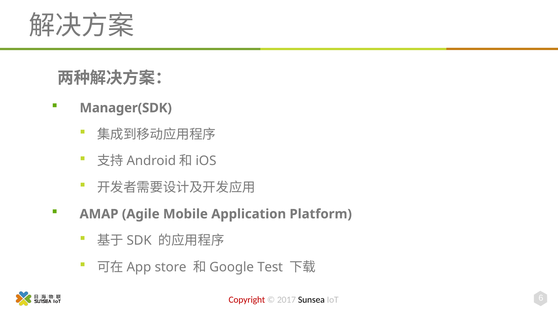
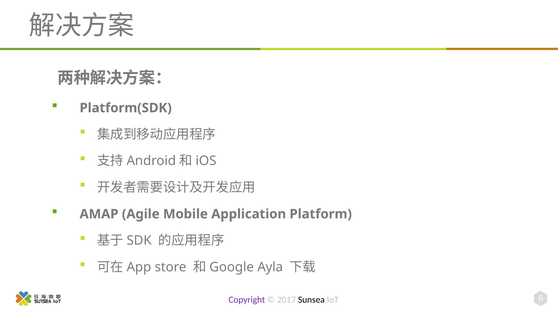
Manager(SDK: Manager(SDK -> Platform(SDK (126, 108)
Test: Test -> Ayla (270, 267)
Copyright colour: red -> purple (247, 300)
